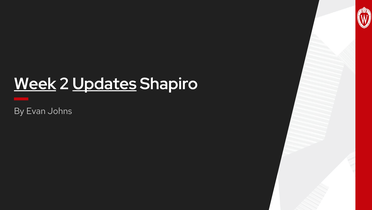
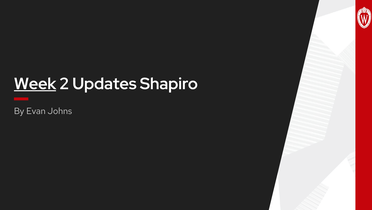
Updates underline: present -> none (104, 83)
